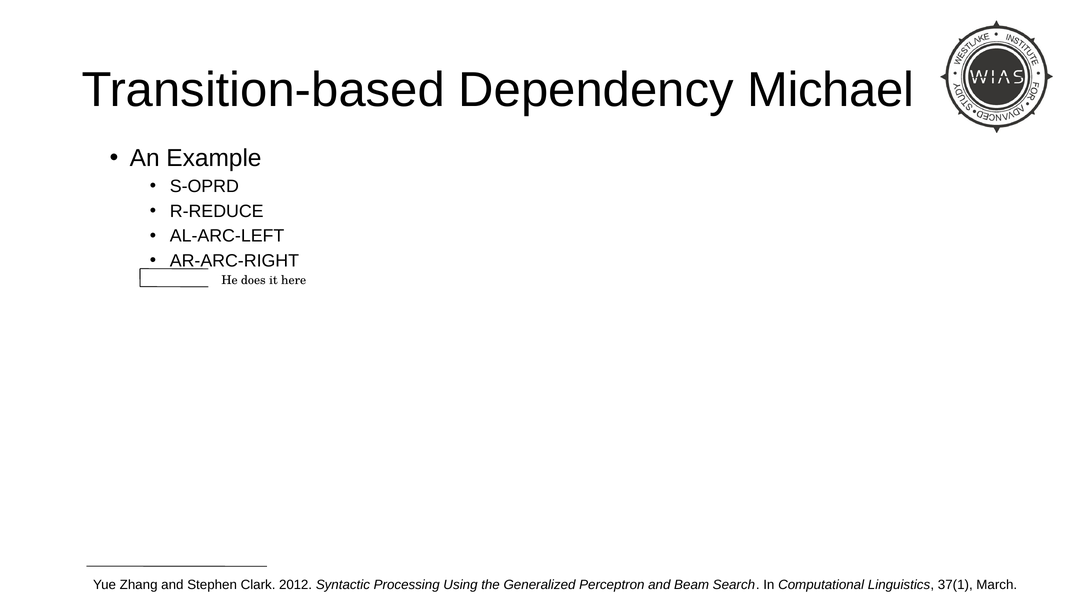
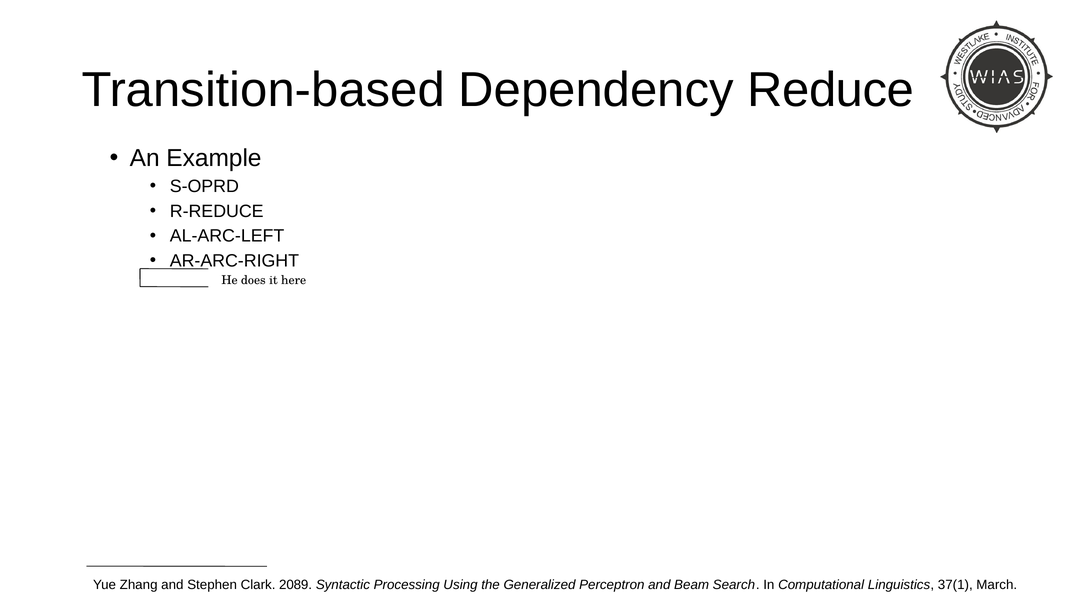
Michael: Michael -> Reduce (831, 90)
2012: 2012 -> 2089 (296, 585)
